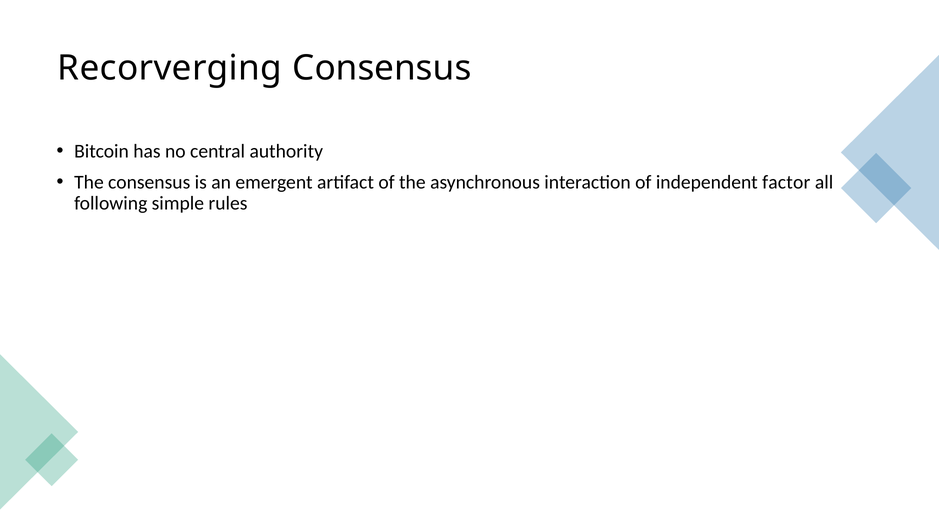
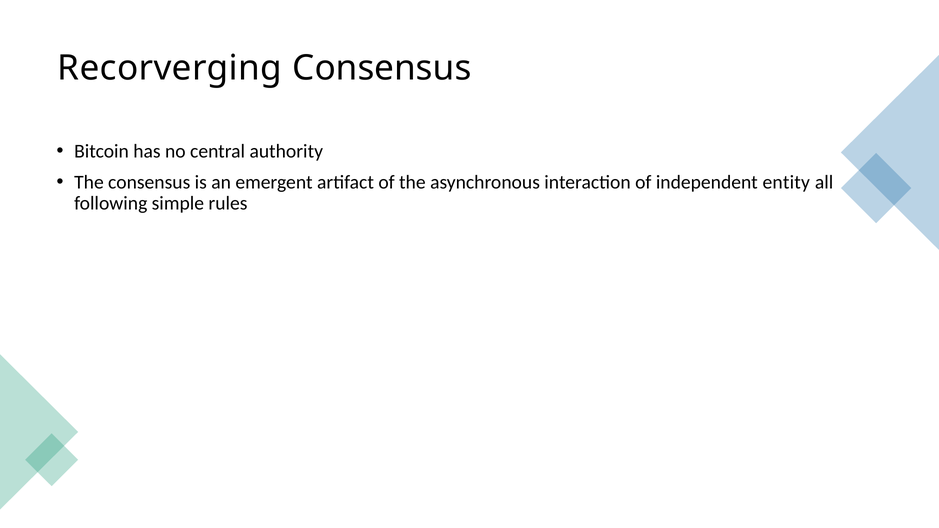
factor: factor -> entity (786, 182)
